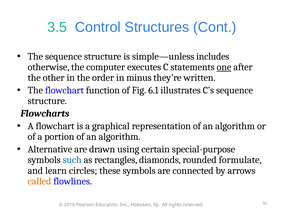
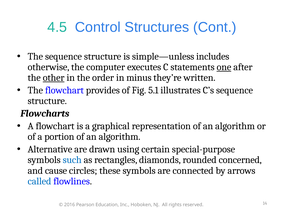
3.5: 3.5 -> 4.5 (57, 27)
other underline: none -> present (54, 78)
function: function -> provides (103, 90)
6.1: 6.1 -> 5.1 (153, 90)
formulate: formulate -> concerned (240, 160)
learn: learn -> cause (56, 171)
called colour: orange -> blue (39, 181)
